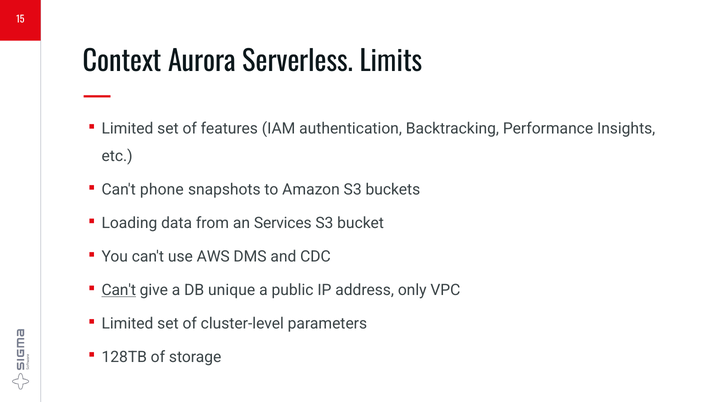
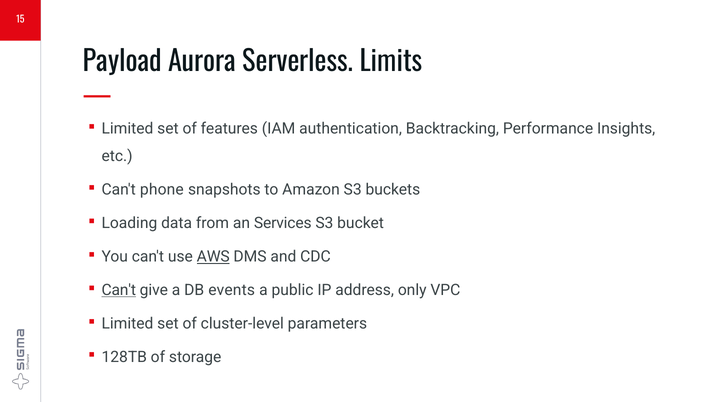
Context: Context -> Payload (122, 62)
AWS underline: none -> present (213, 256)
unique: unique -> events (232, 290)
